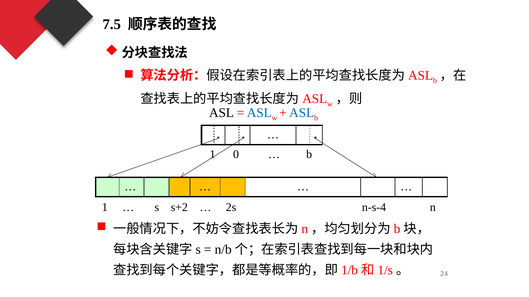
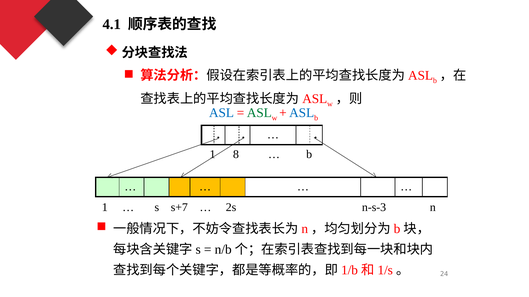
7.5: 7.5 -> 4.1 (112, 24)
ASL colour: black -> blue (222, 113)
ASL colour: blue -> green (259, 113)
0: 0 -> 8 (236, 154)
s+2: s+2 -> s+7 (179, 208)
n-s-4: n-s-4 -> n-s-3 (374, 208)
